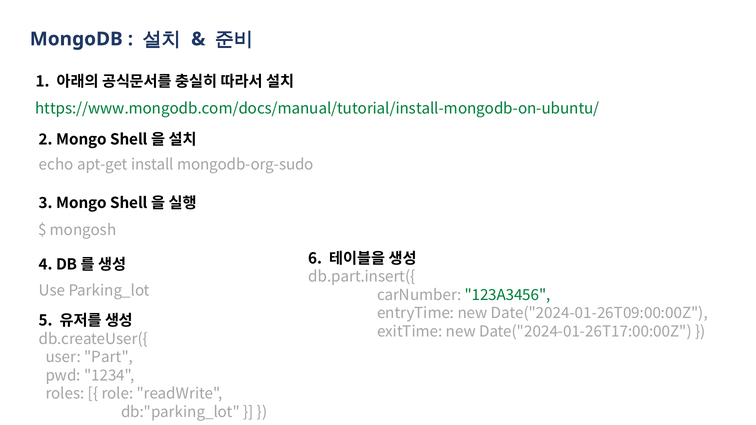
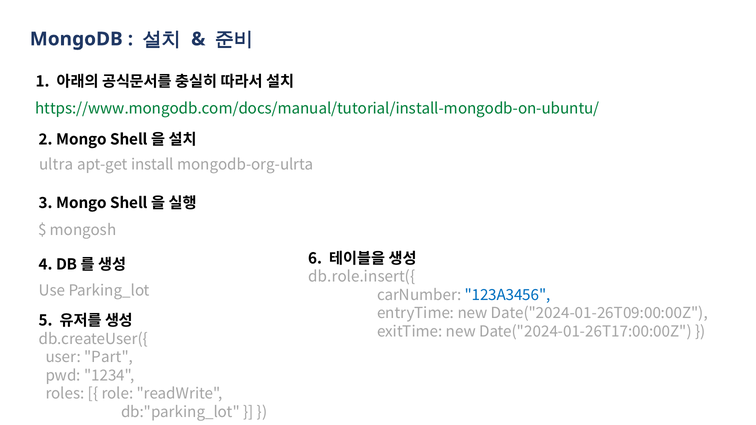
echo: echo -> ultra (56, 165)
mongodb-org-sudo: mongodb-org-sudo -> mongodb-org-ulrta (245, 165)
db.part.insert({: db.part.insert({ -> db.role.insert({ (362, 277)
123A3456 colour: green -> blue (508, 295)
